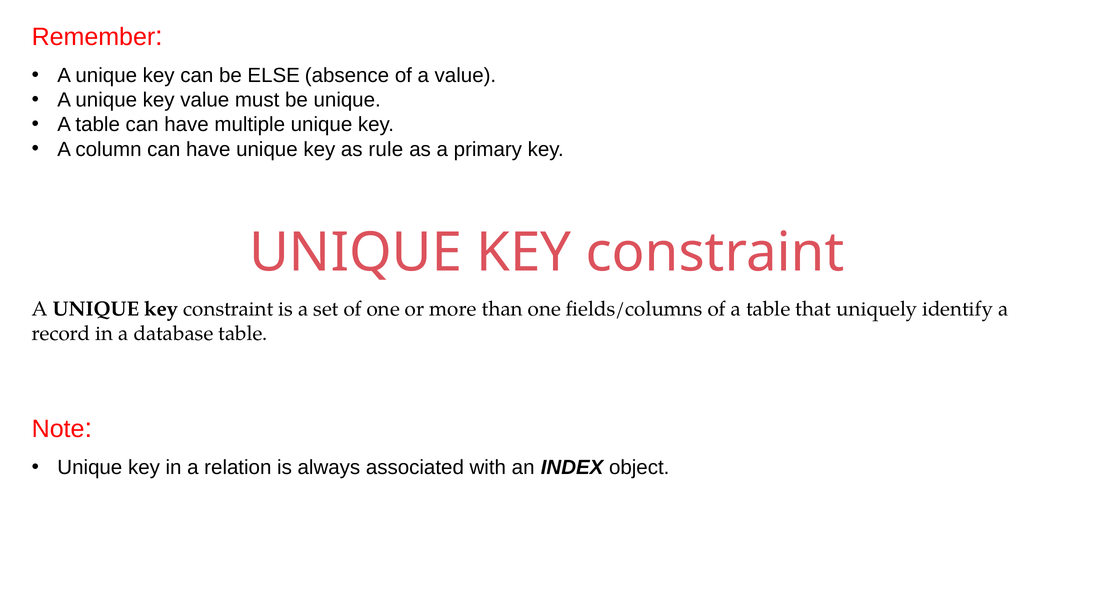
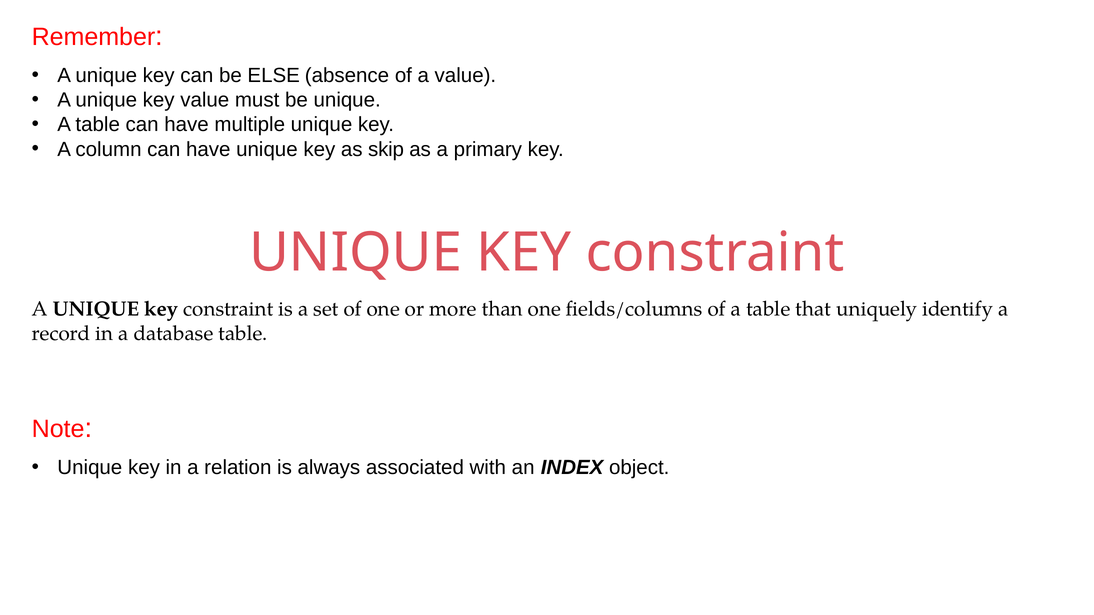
rule: rule -> skip (386, 149)
